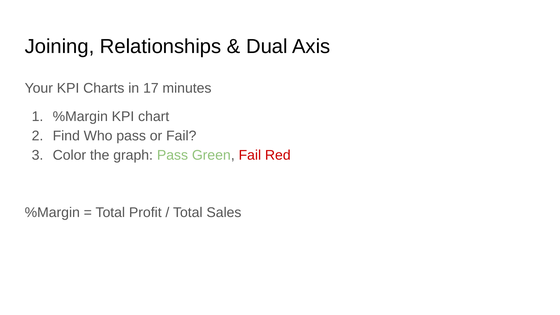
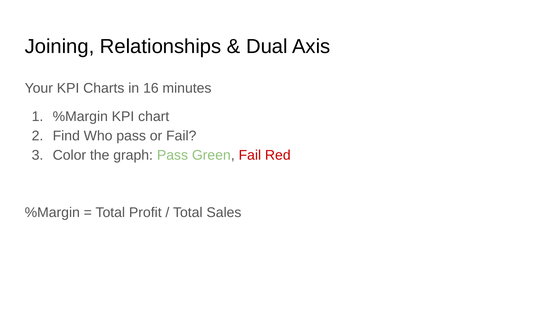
17: 17 -> 16 (151, 88)
